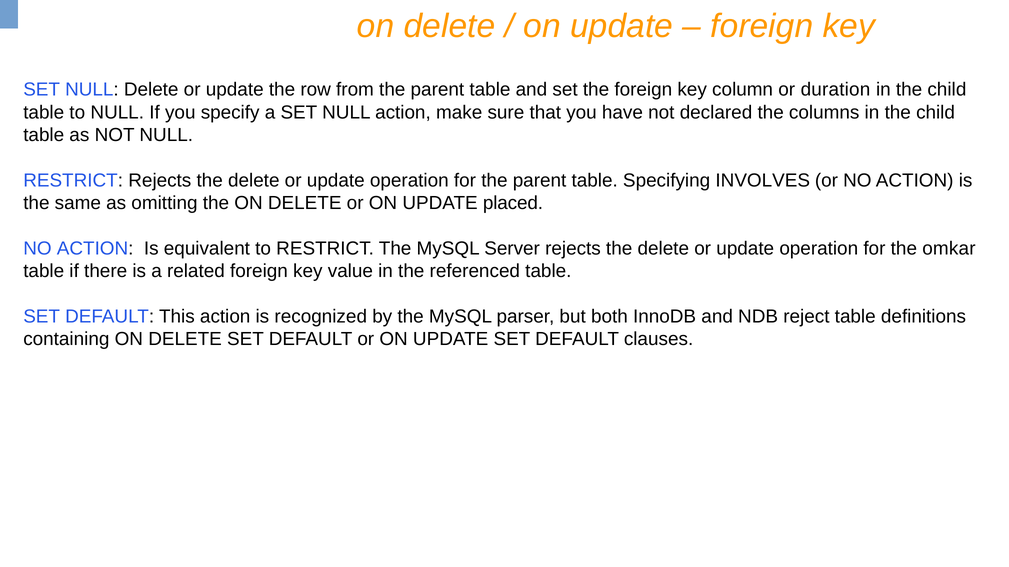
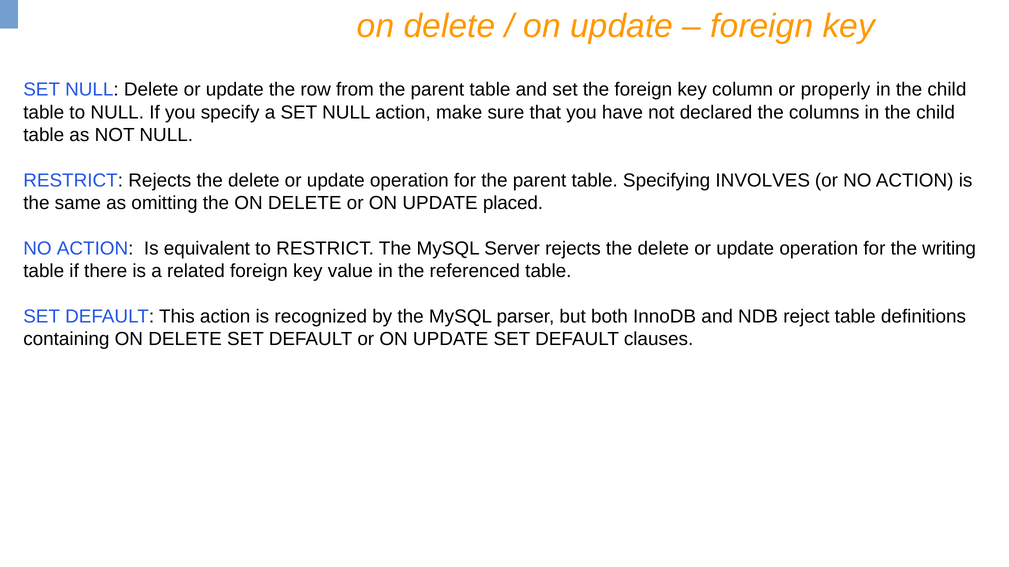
duration: duration -> properly (835, 90)
omkar: omkar -> writing (949, 249)
